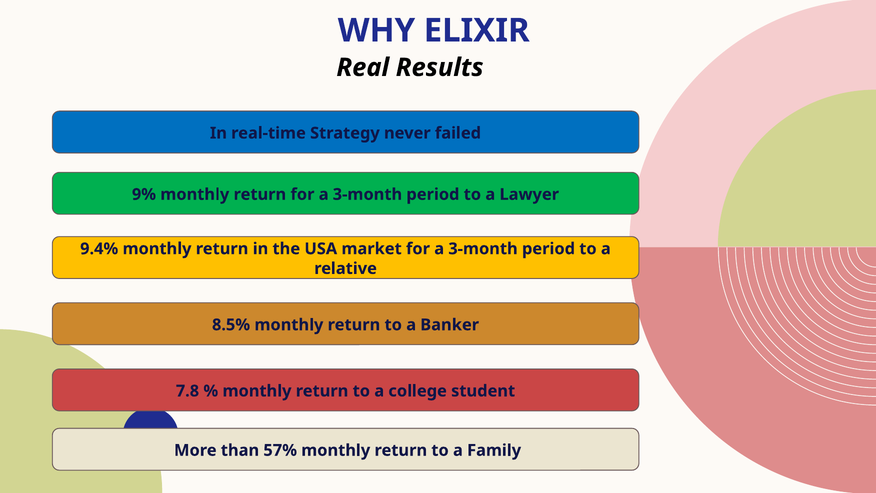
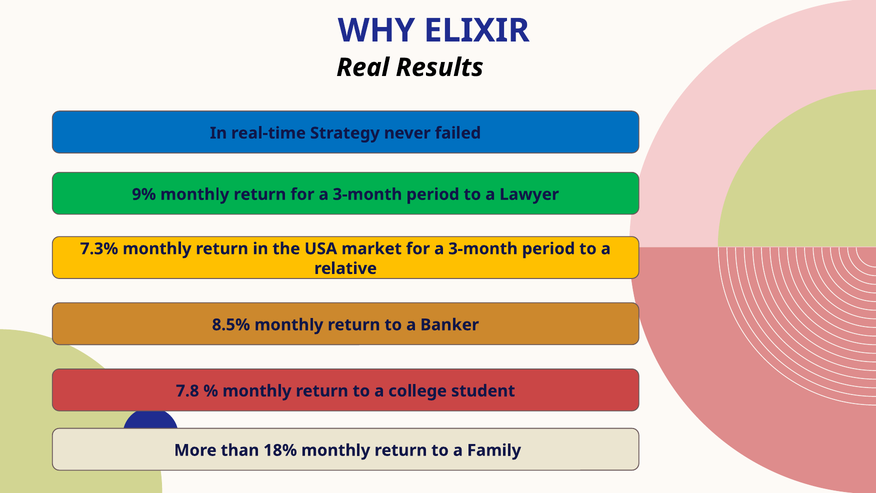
9.4%: 9.4% -> 7.3% (99, 249)
57%: 57% -> 18% (280, 450)
